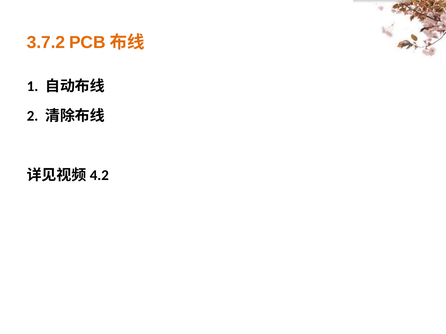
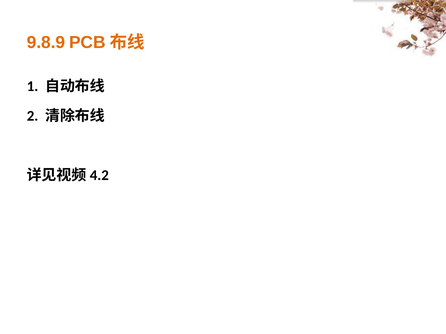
3.7.2: 3.7.2 -> 9.8.9 (46, 42)
